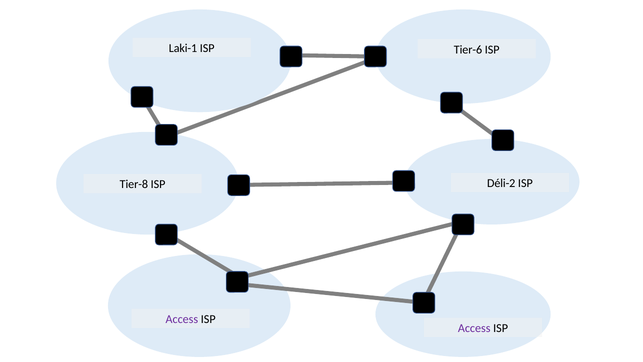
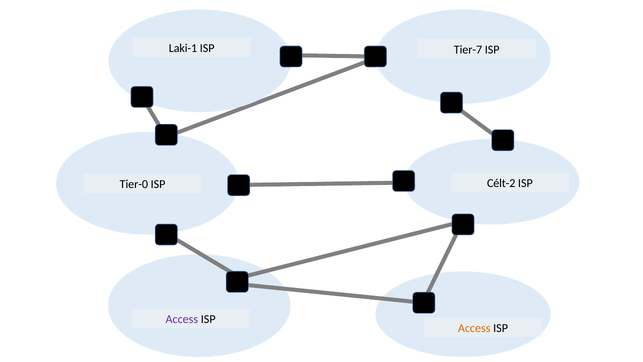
Tier-6: Tier-6 -> Tier-7 (468, 49)
Tier-8: Tier-8 -> Tier-0 (134, 184)
Déli-2: Déli-2 -> Célt-2 (501, 183)
Access colour: purple -> orange (474, 328)
